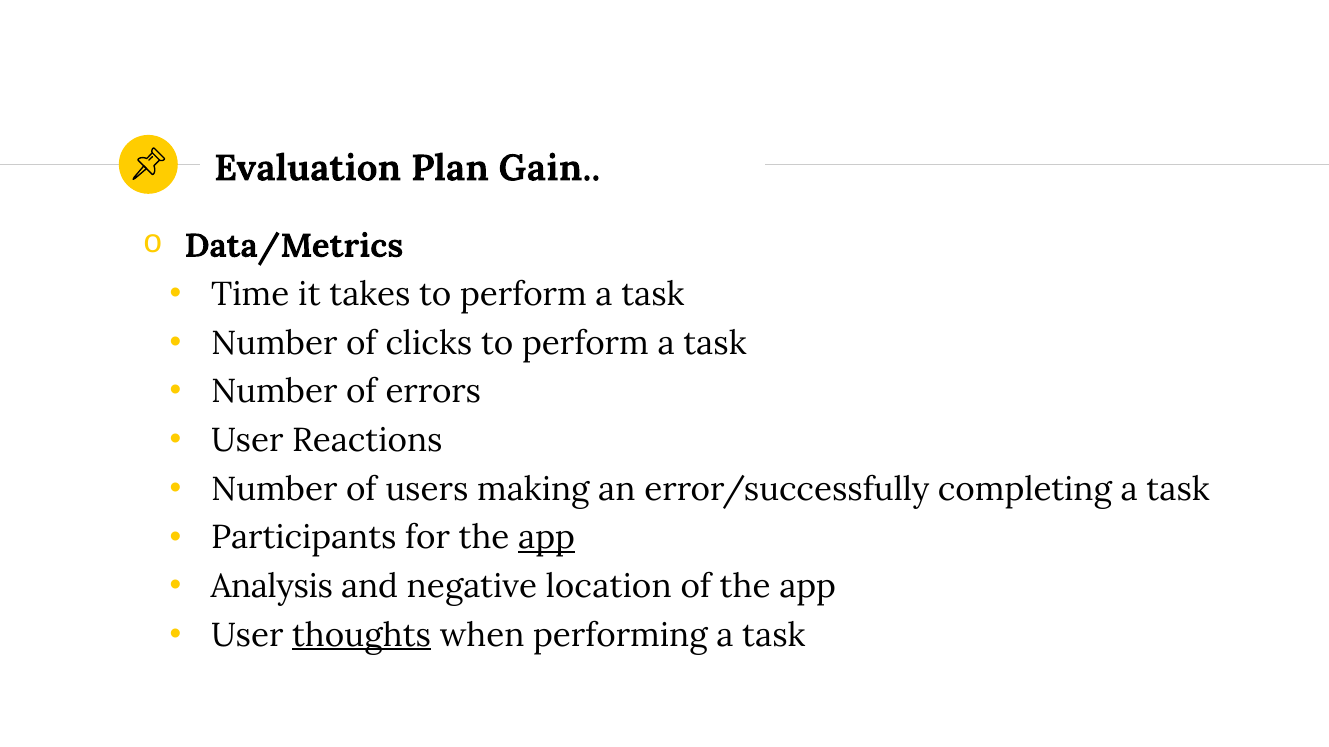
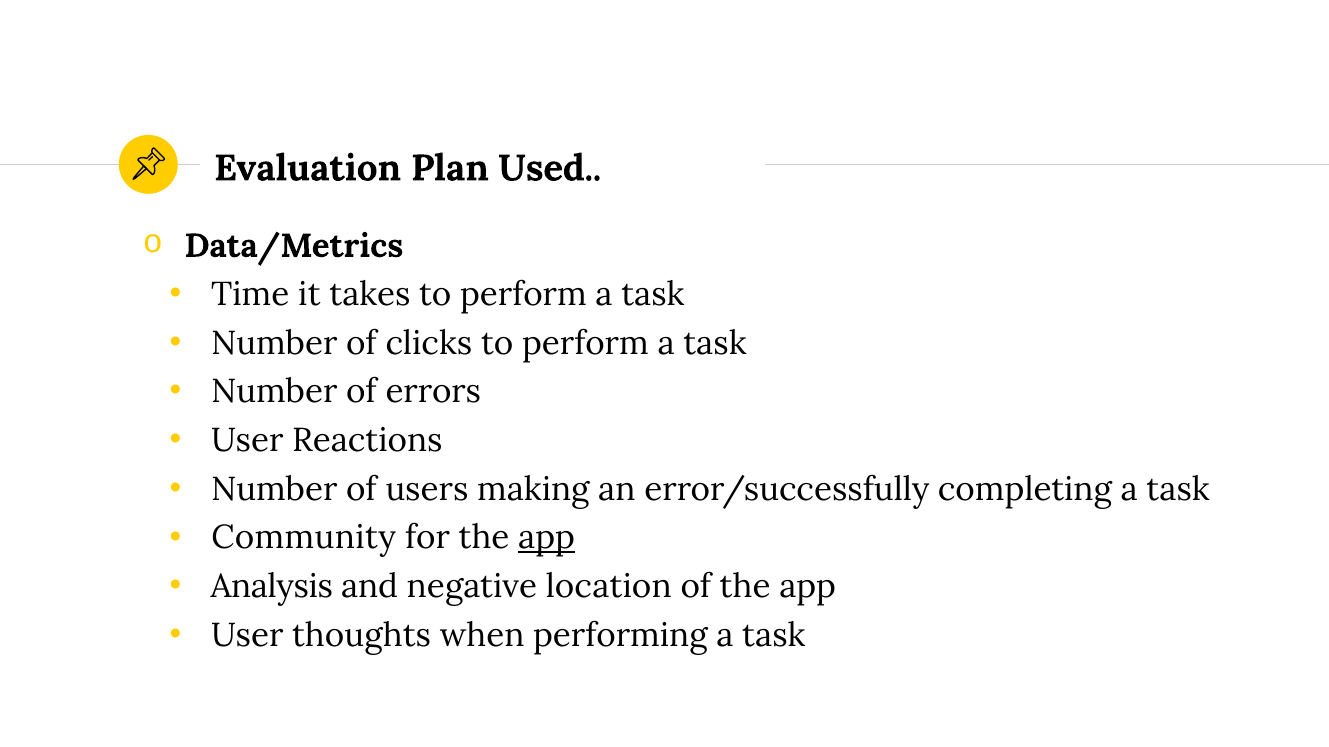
Gain: Gain -> Used (550, 168)
Participants: Participants -> Community (304, 538)
thoughts underline: present -> none (362, 636)
